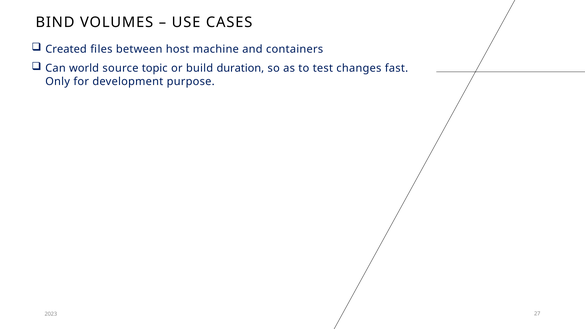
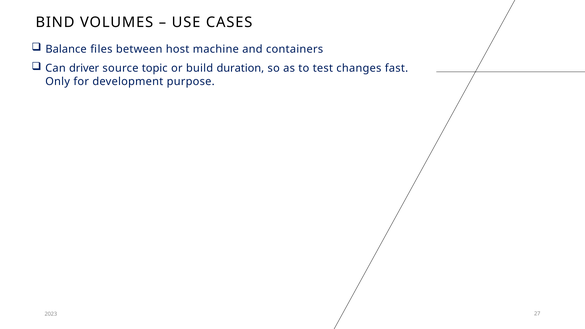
Created: Created -> Balance (66, 49)
world: world -> driver (84, 68)
